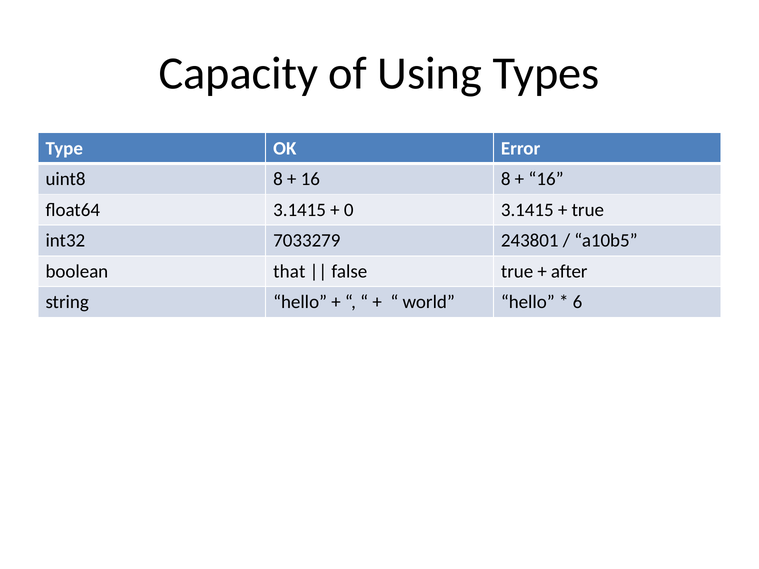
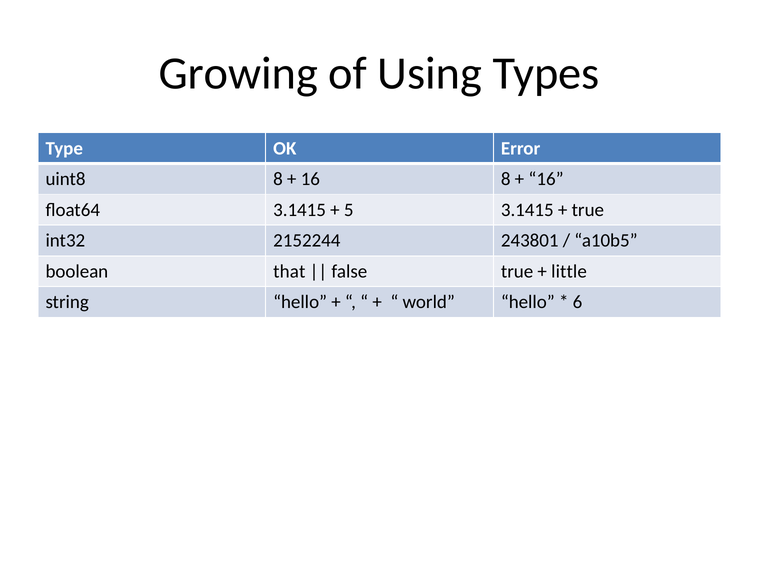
Capacity: Capacity -> Growing (238, 73)
0: 0 -> 5 (349, 210)
7033279: 7033279 -> 2152244 (307, 241)
after: after -> little (569, 272)
